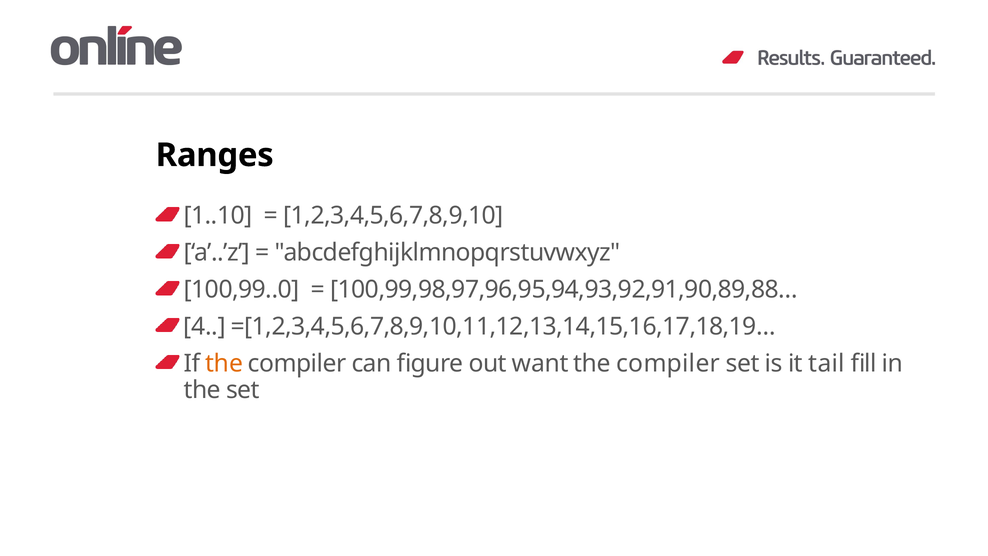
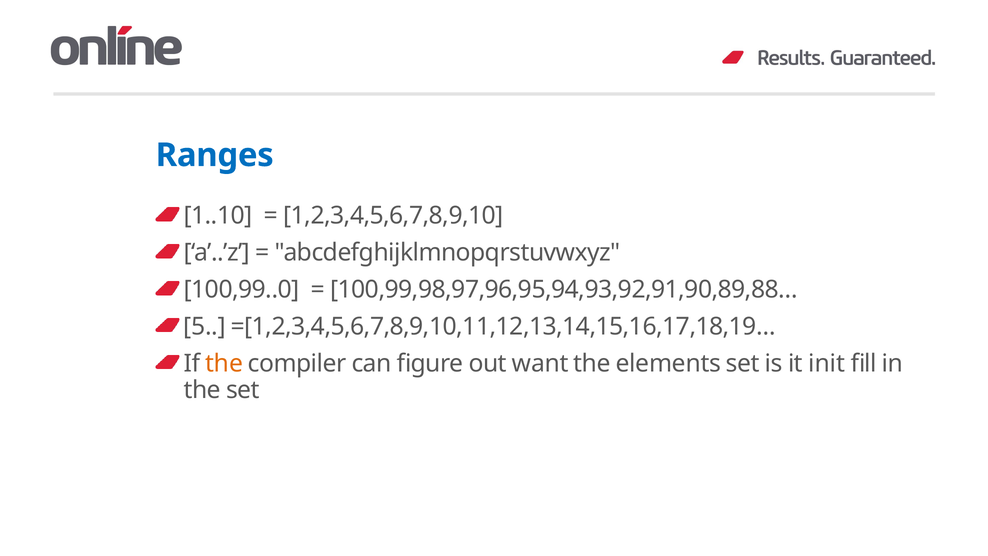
Ranges colour: black -> blue (215, 155)
4: 4 -> 5 (205, 326)
compiler: compiler -> elements (668, 363)
tail: tail -> init (827, 363)
